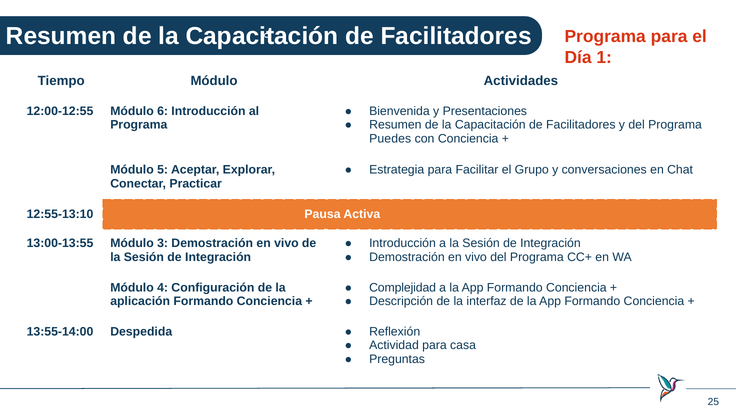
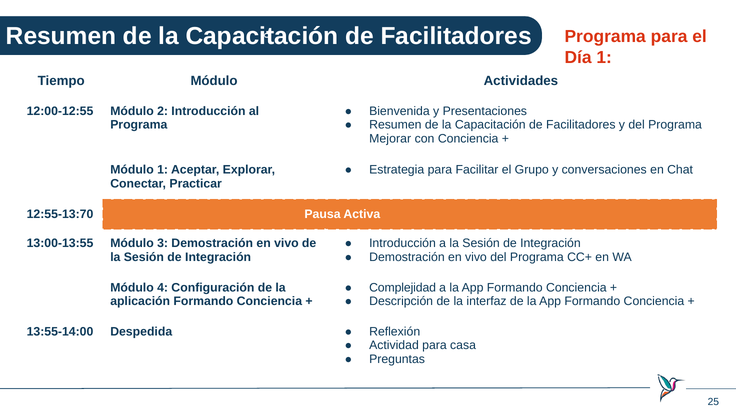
6: 6 -> 2 (163, 111)
Puedes: Puedes -> Mejorar (390, 138)
Módulo 5: 5 -> 1 (163, 170)
12:55-13:10: 12:55-13:10 -> 12:55-13:70 (60, 214)
